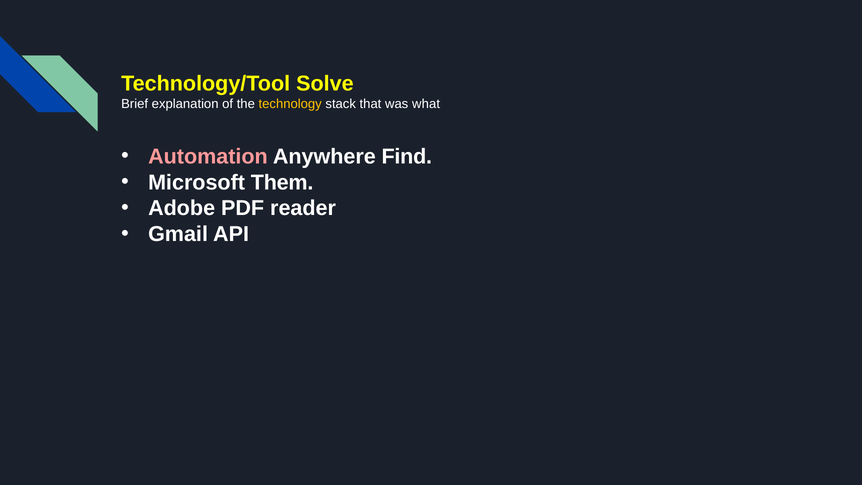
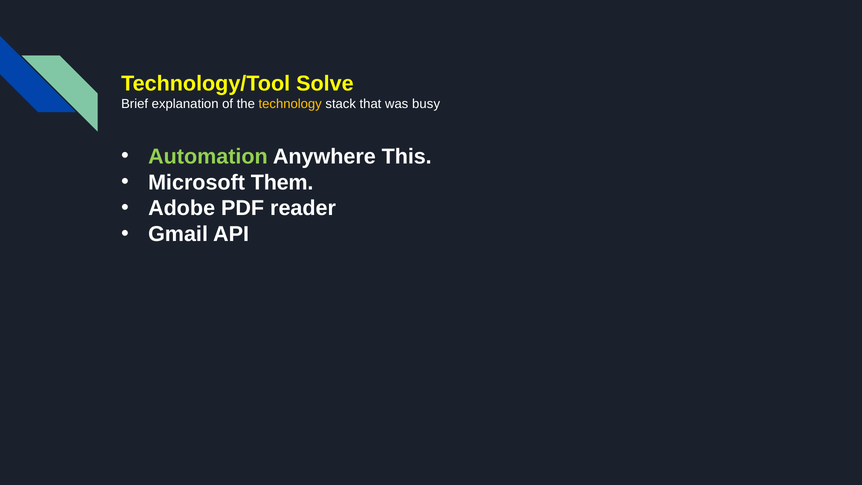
what: what -> busy (426, 104)
Automation colour: pink -> light green (208, 156)
Find: Find -> This (407, 156)
